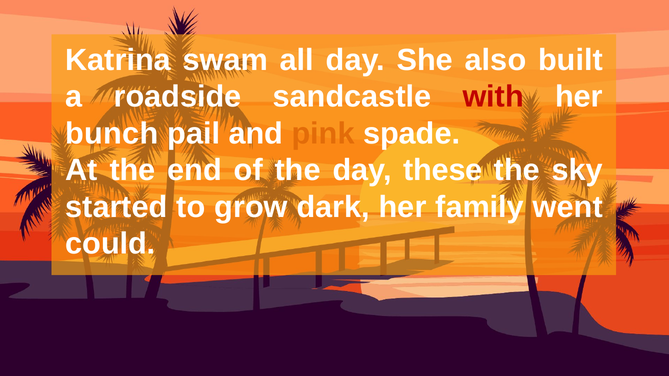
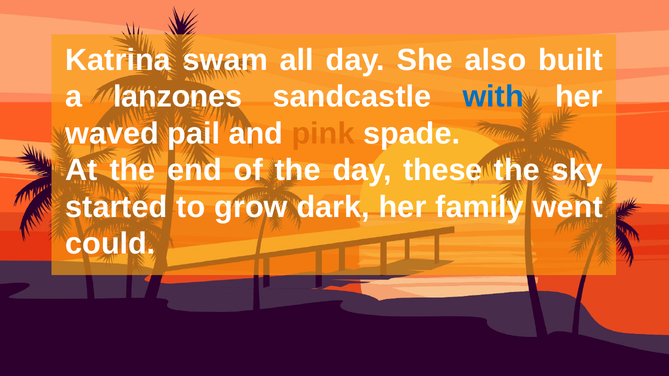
roadside: roadside -> lanzones (178, 97)
with colour: red -> blue (493, 97)
bunch: bunch -> waved (112, 134)
